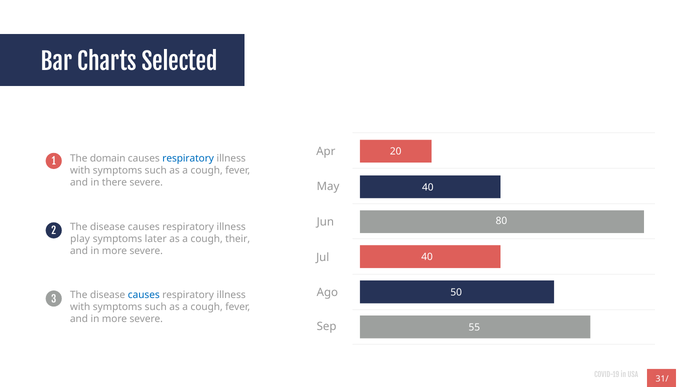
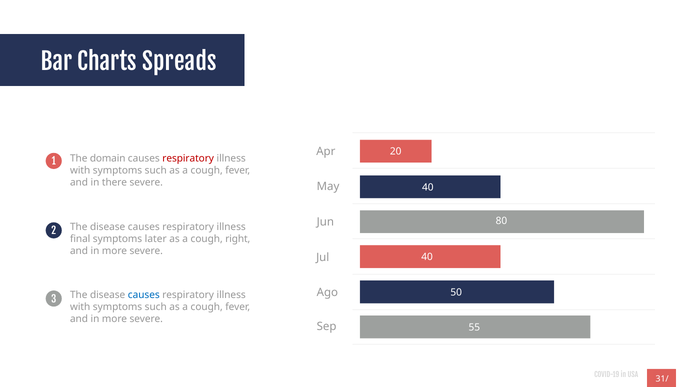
Selected: Selected -> Spreads (179, 63)
respiratory colour: blue -> red (188, 158)
play: play -> final (80, 239)
their: their -> right (238, 239)
